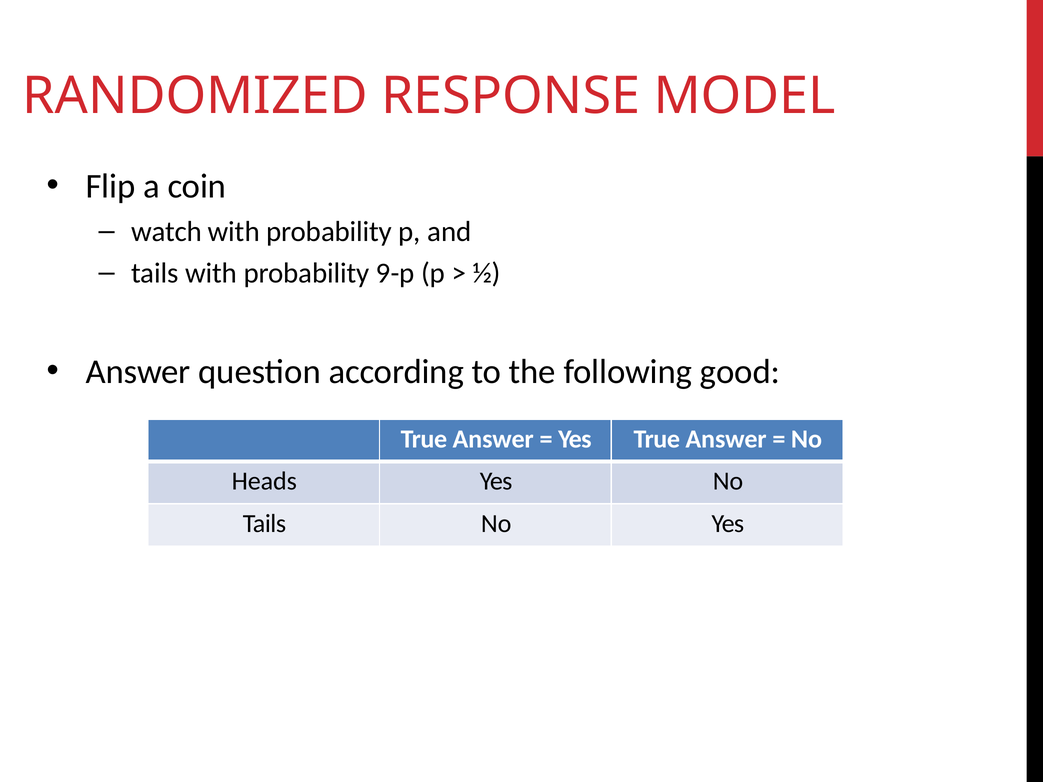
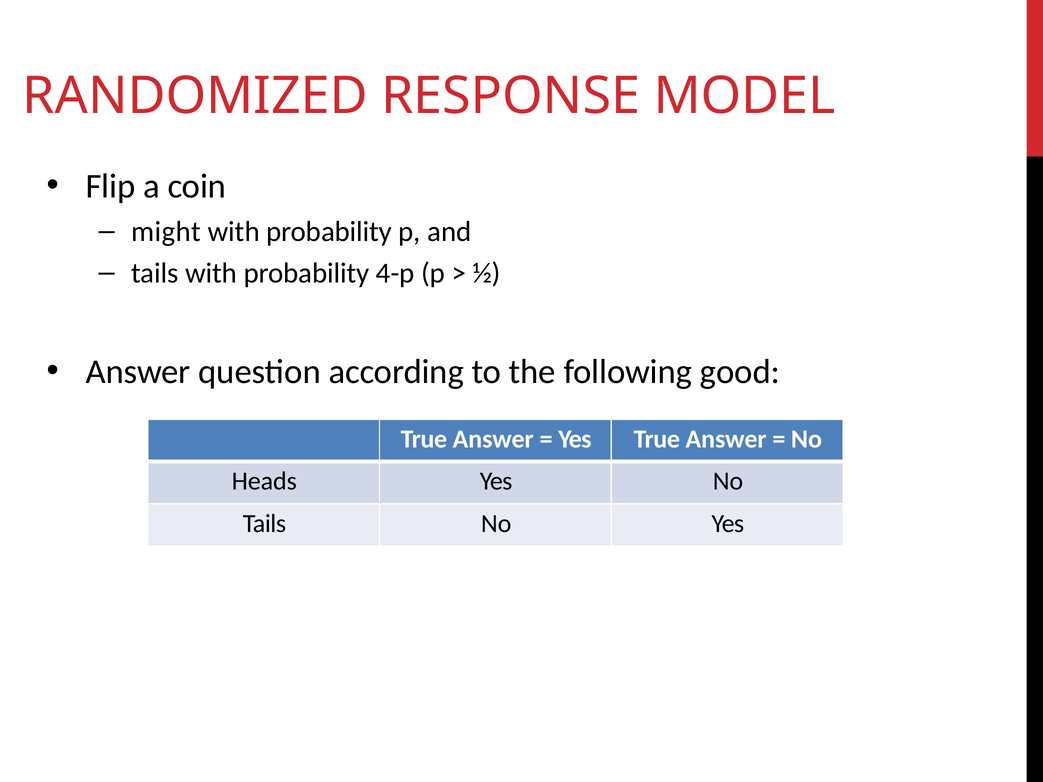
watch: watch -> might (166, 232)
9-p: 9-p -> 4-p (395, 273)
